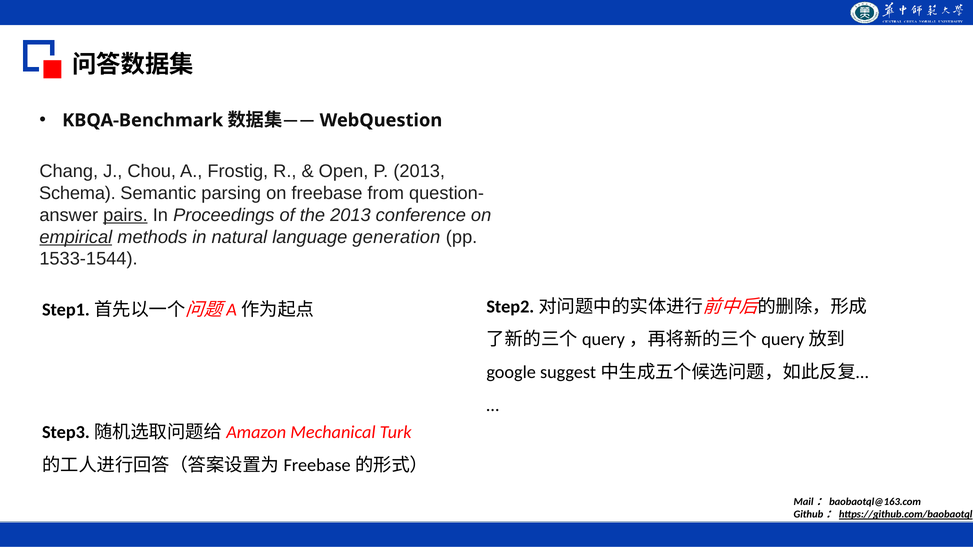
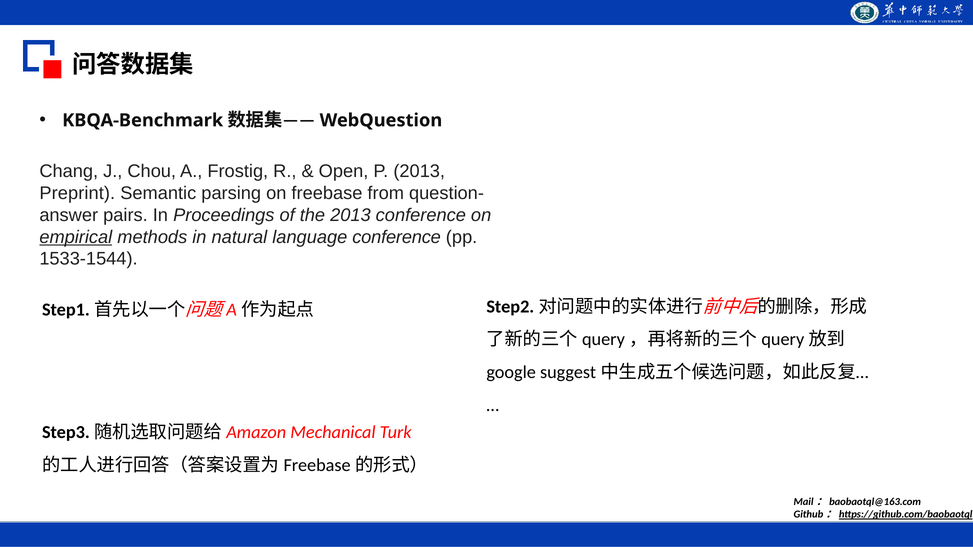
Schema: Schema -> Preprint (77, 193)
pairs underline: present -> none (125, 215)
language generation: generation -> conference (397, 237)
